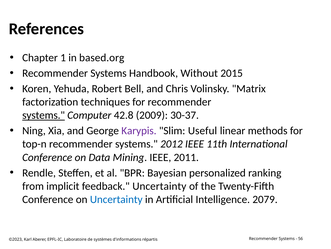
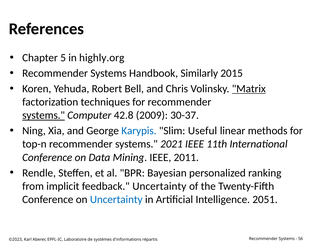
1: 1 -> 5 (63, 58)
based.org: based.org -> highly.org (102, 58)
Without: Without -> Similarly (199, 73)
Matrix underline: none -> present (249, 88)
Karypis colour: purple -> blue (139, 130)
2012: 2012 -> 2021 (171, 144)
2079: 2079 -> 2051 (265, 199)
